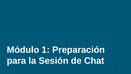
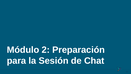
1: 1 -> 2 (46, 50)
